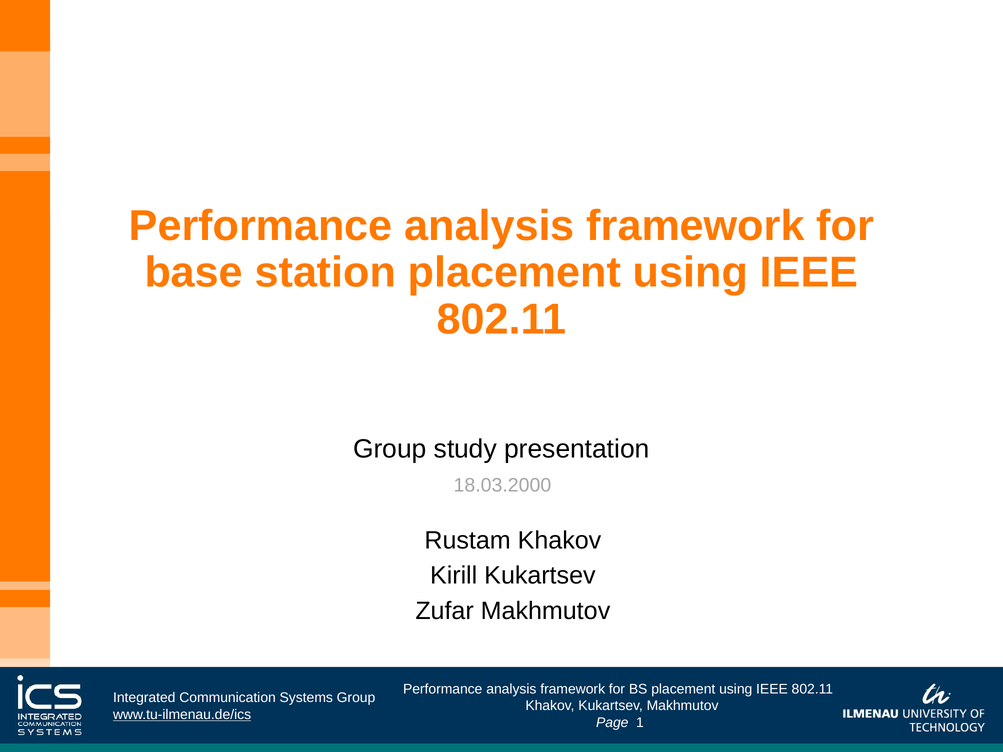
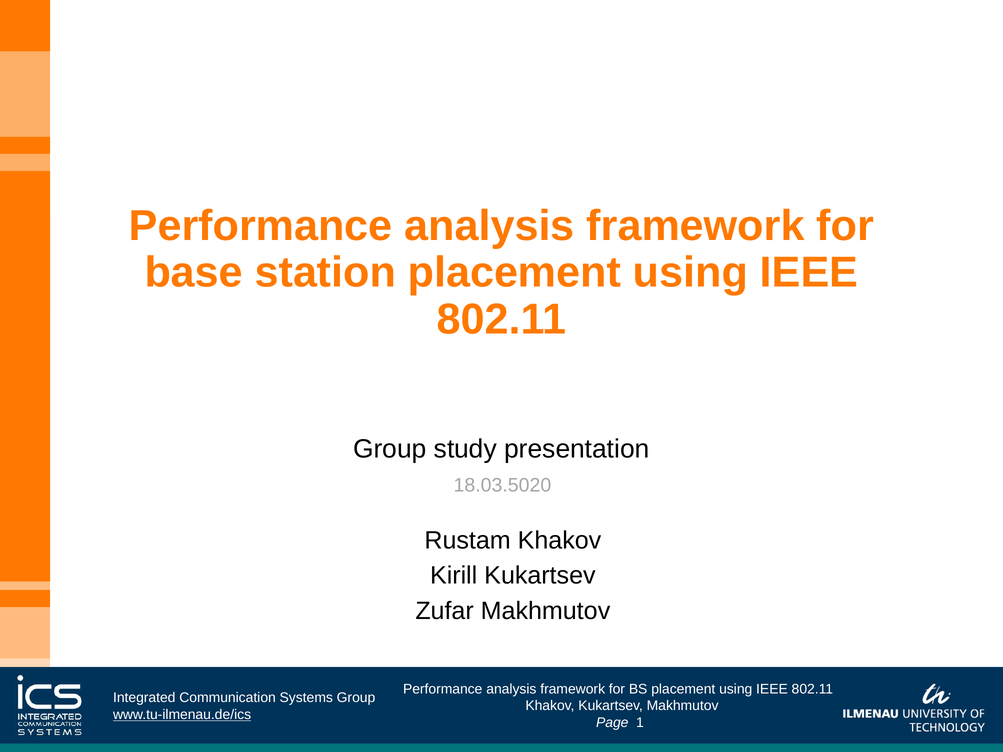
18.03.2000: 18.03.2000 -> 18.03.5020 (502, 485)
